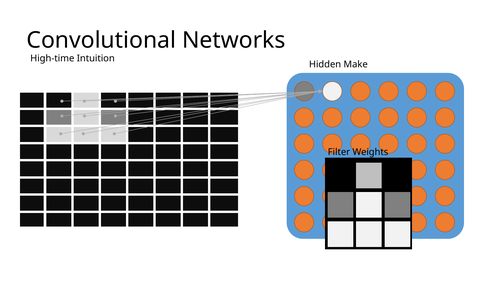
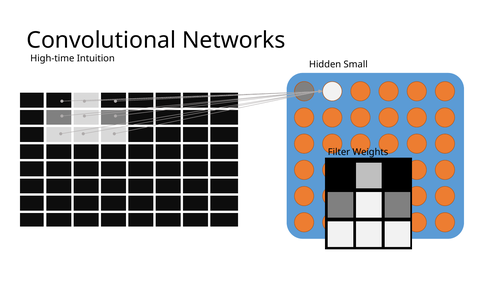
Make: Make -> Small (356, 64)
